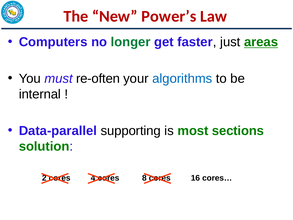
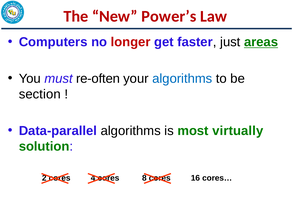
longer colour: green -> red (131, 42)
internal: internal -> section (40, 94)
Data-parallel supporting: supporting -> algorithms (131, 131)
sections: sections -> virtually (238, 131)
